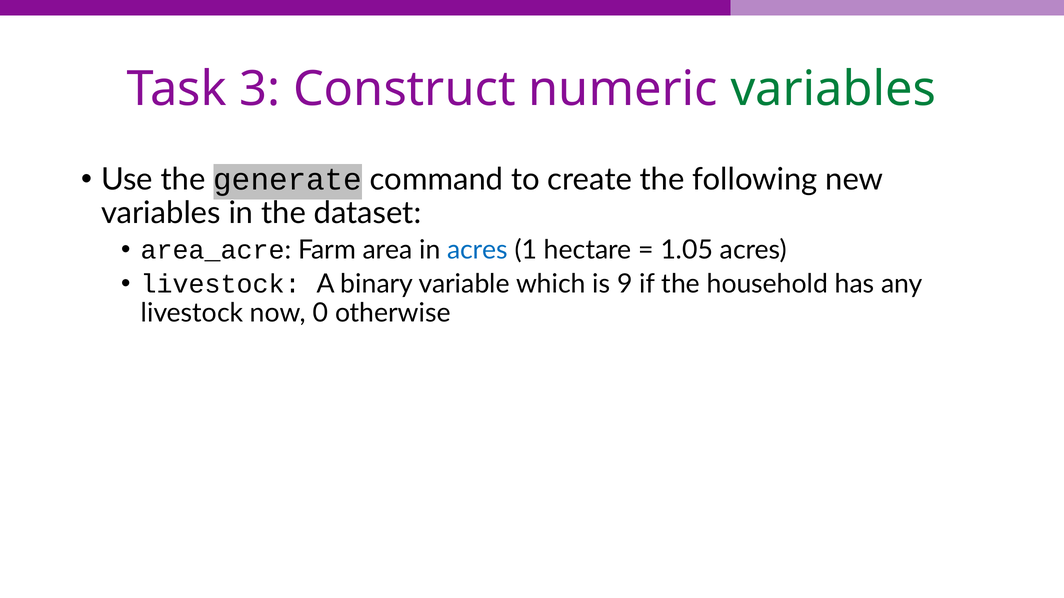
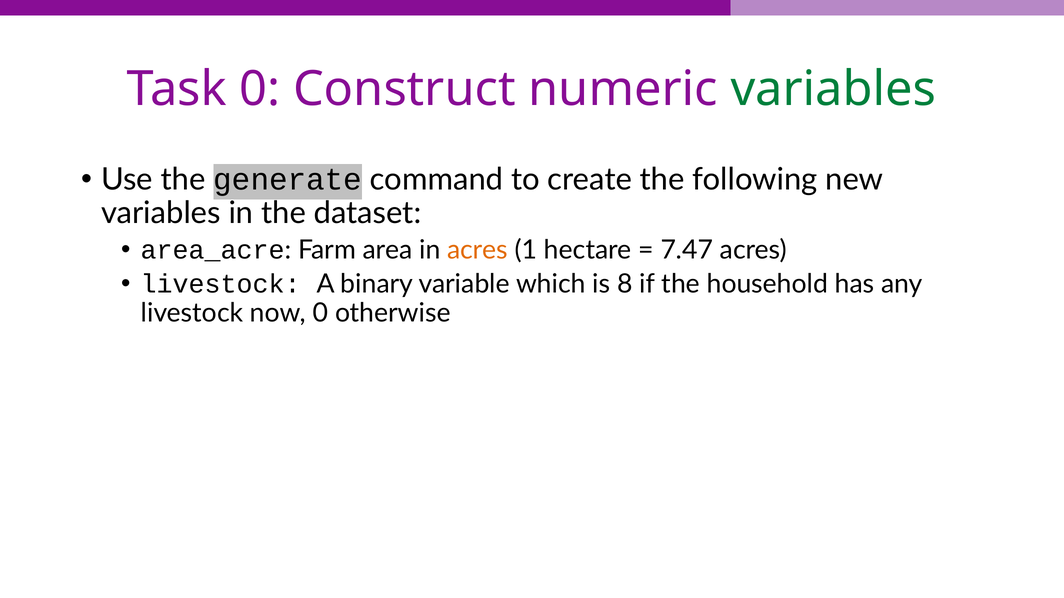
Task 3: 3 -> 0 (260, 89)
acres colour: blue -> orange (478, 250)
1.05: 1.05 -> 7.47 (687, 250)
9: 9 -> 8 (625, 284)
